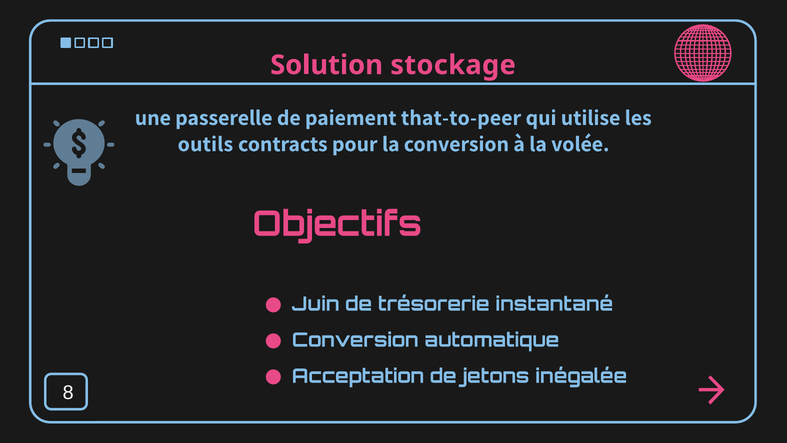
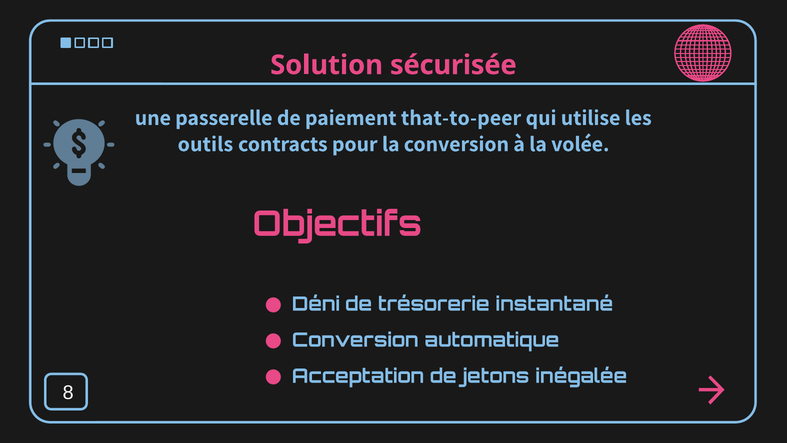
stockage: stockage -> sécurisée (453, 65)
Juin: Juin -> Déni (316, 304)
